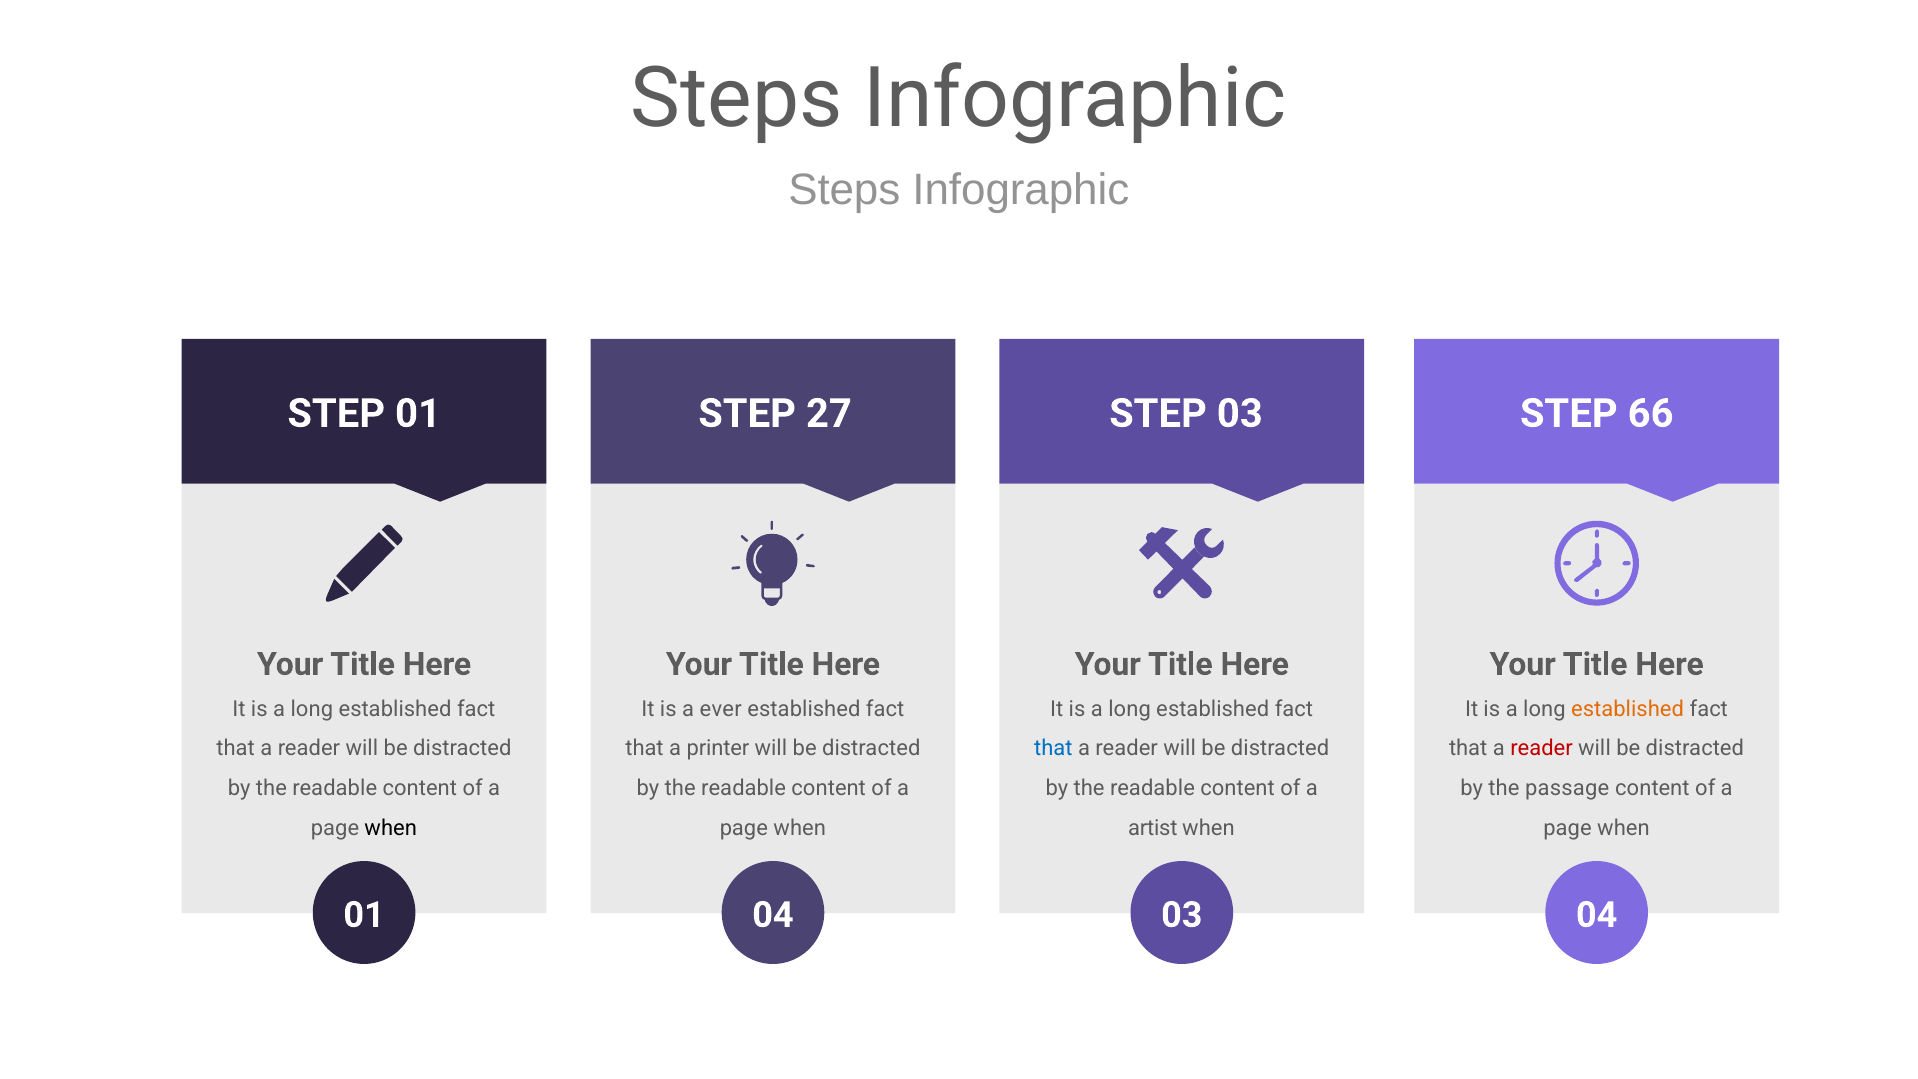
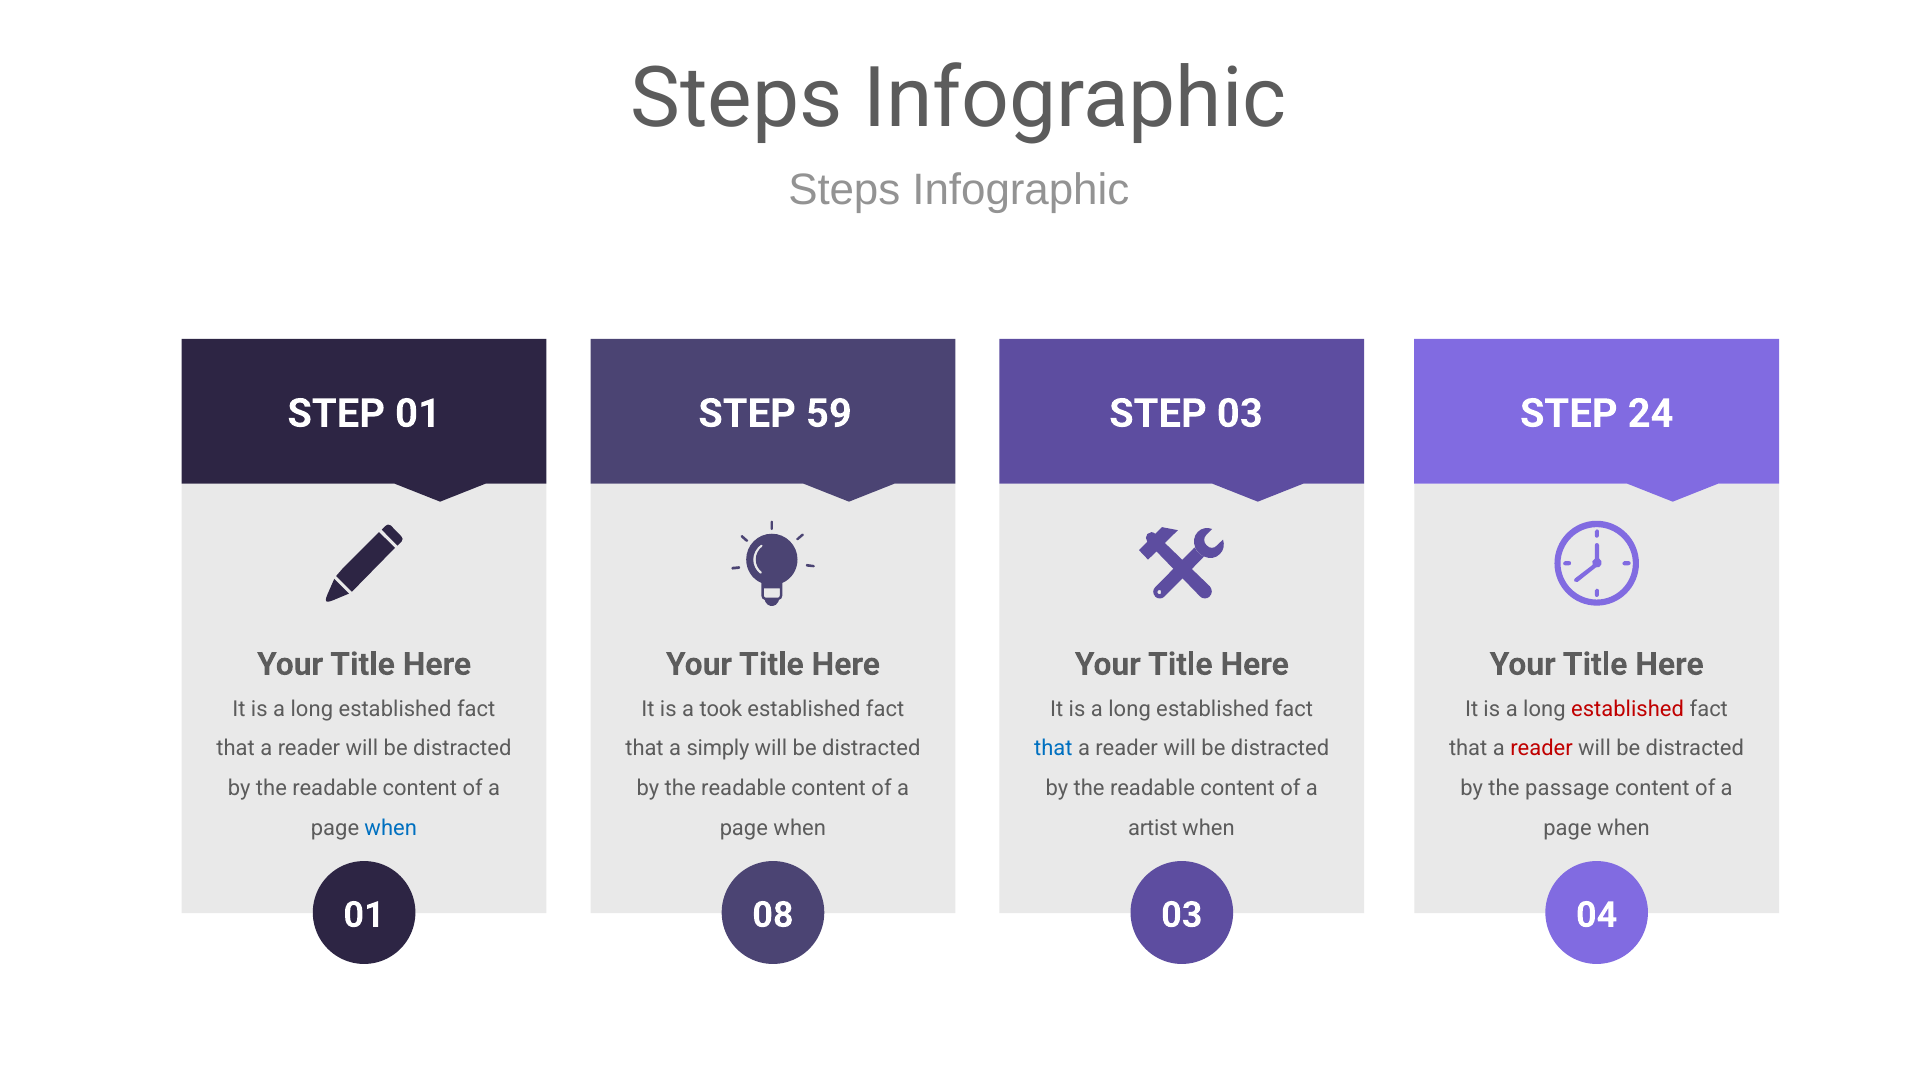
27: 27 -> 59 (829, 414)
66: 66 -> 24 (1651, 414)
ever: ever -> took (721, 709)
established colour: orange -> red (1628, 709)
printer: printer -> simply (718, 749)
when colour: black -> blue (391, 828)
01 04: 04 -> 08 (773, 915)
